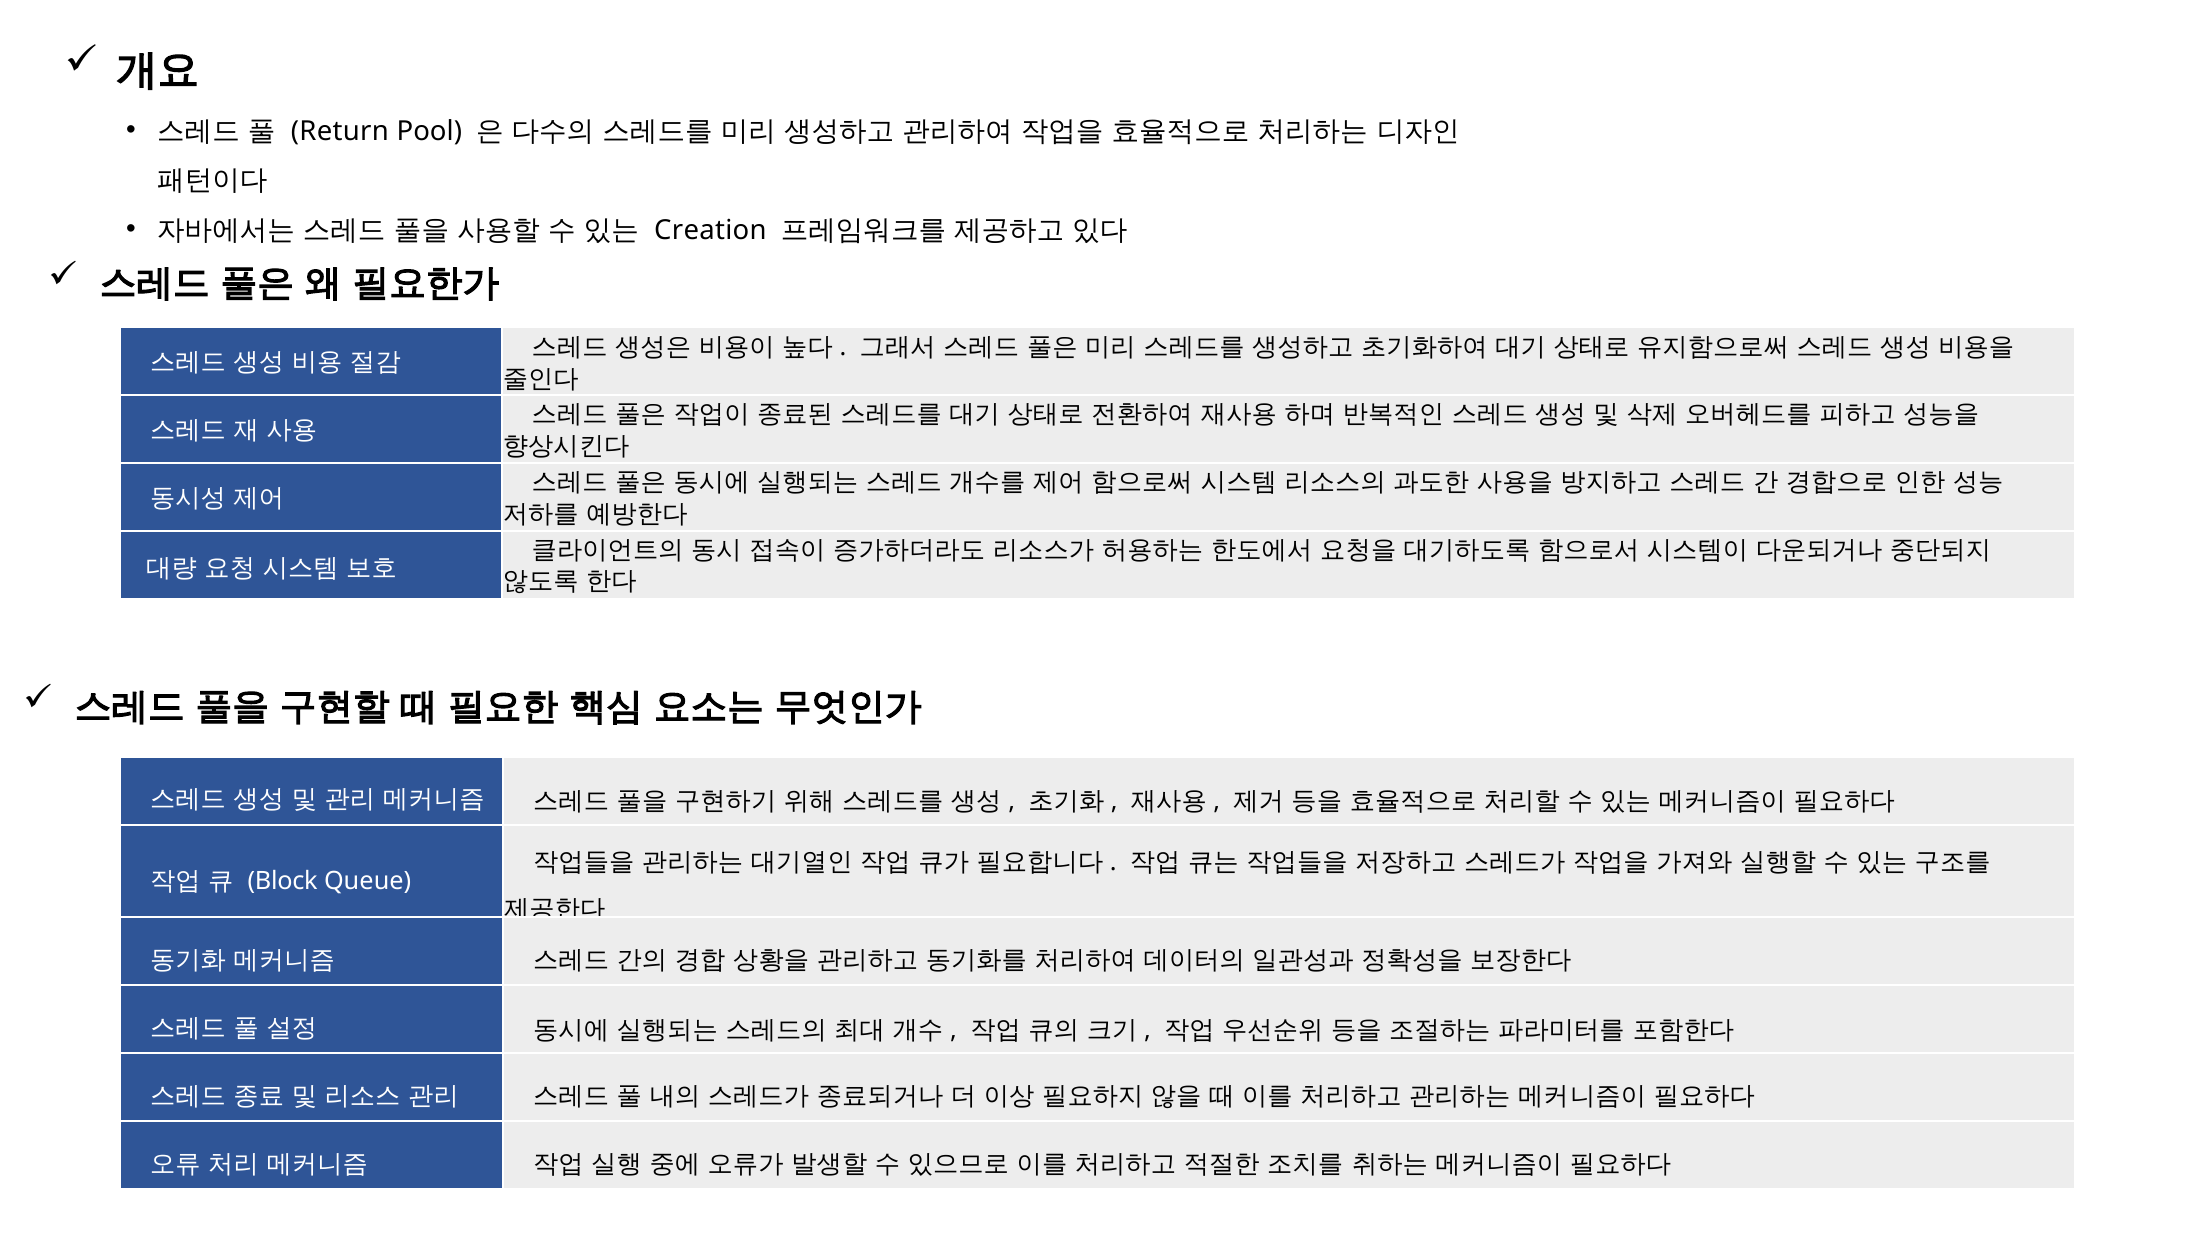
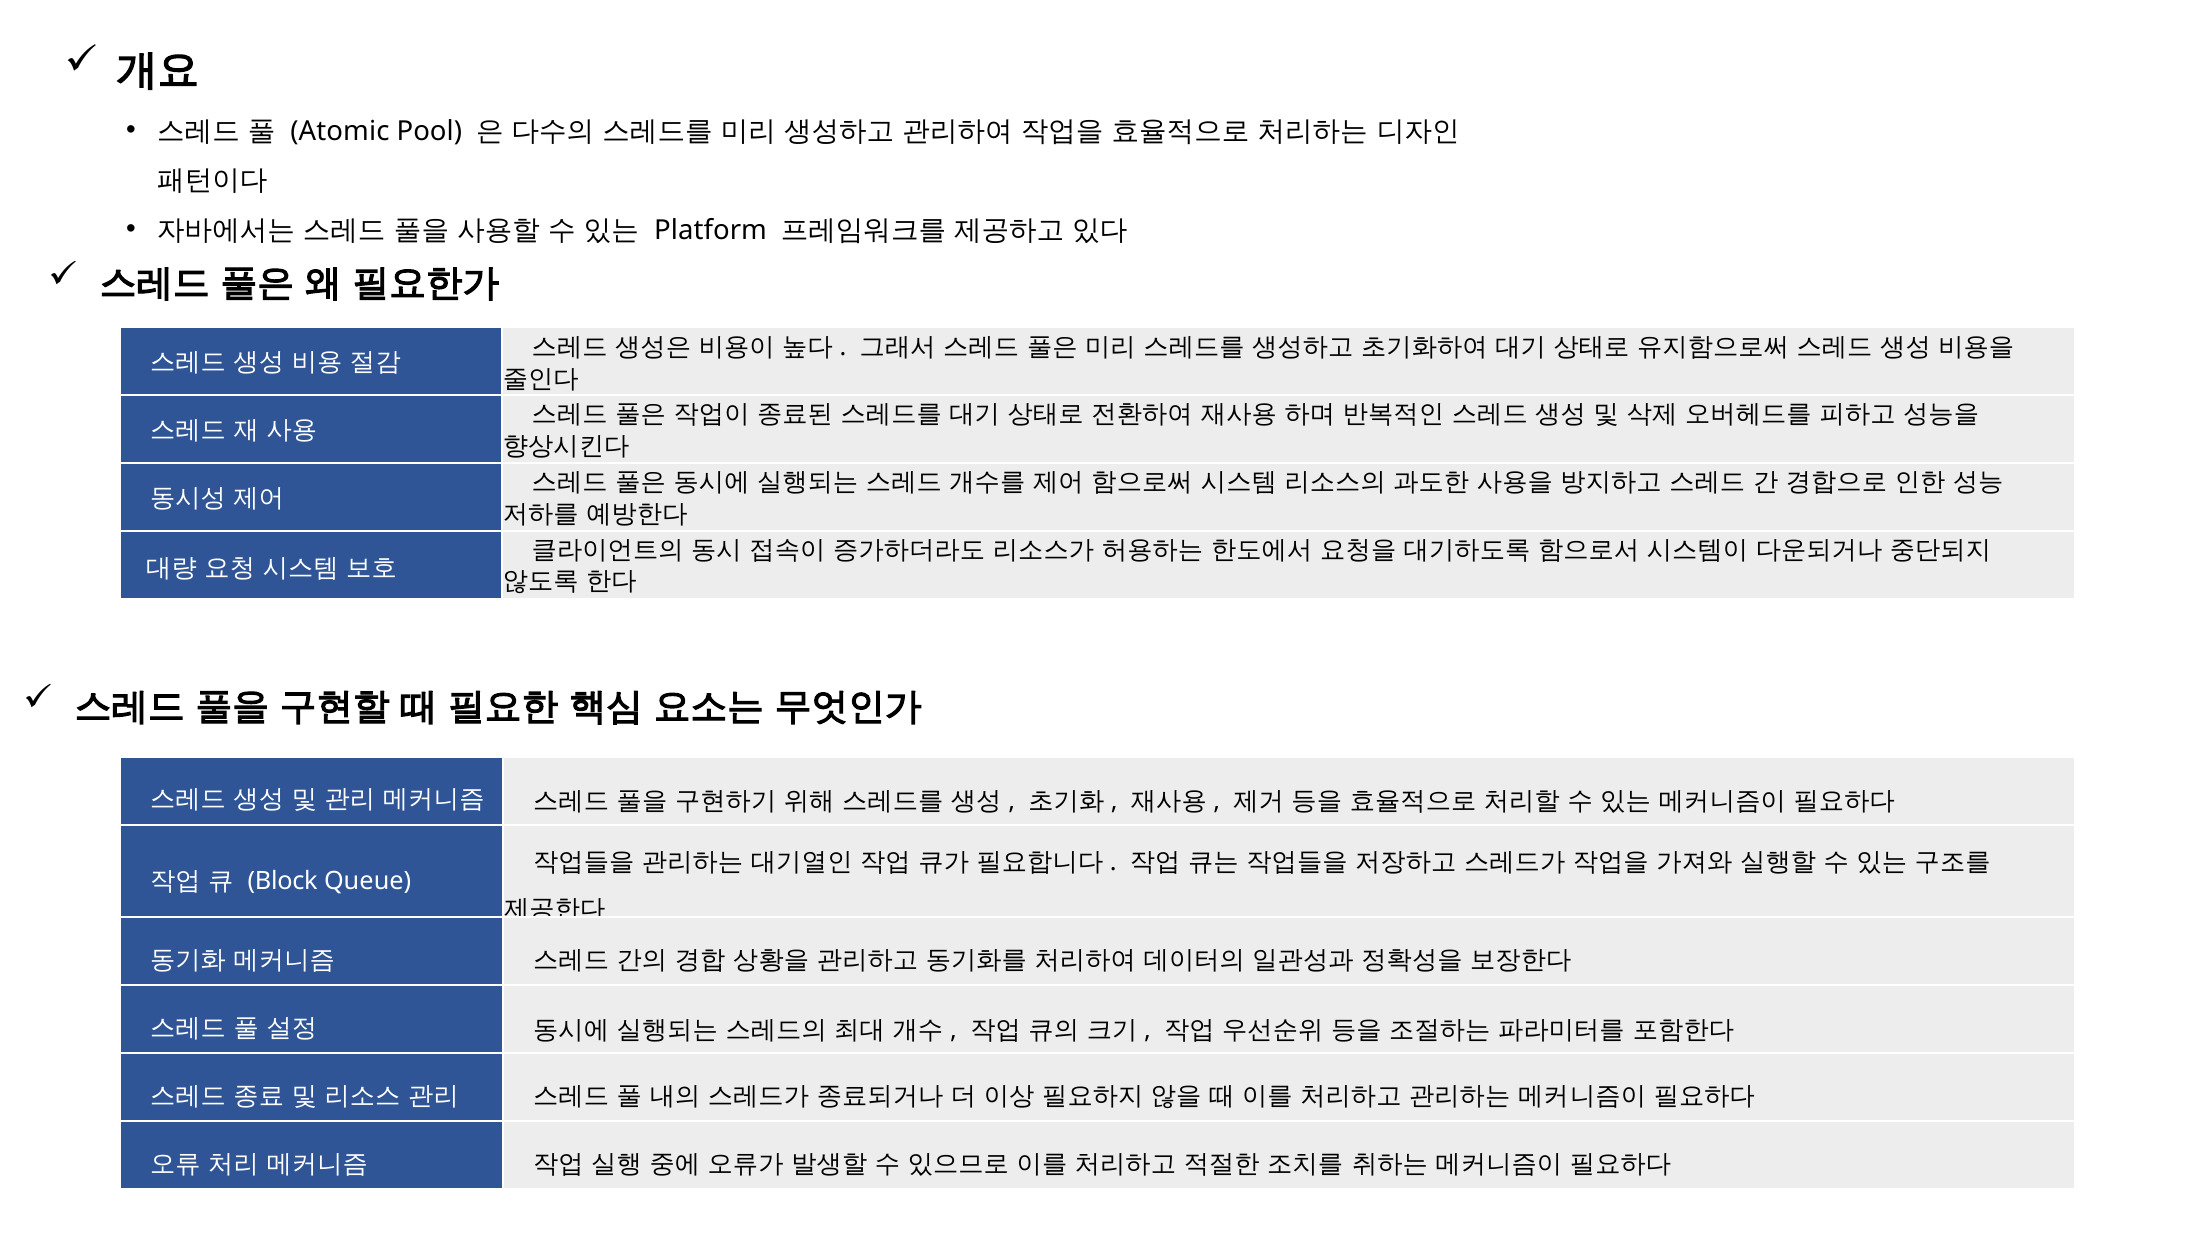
Return: Return -> Atomic (340, 131)
Creation: Creation -> Platform (711, 230)
